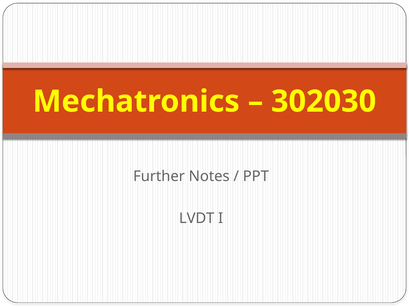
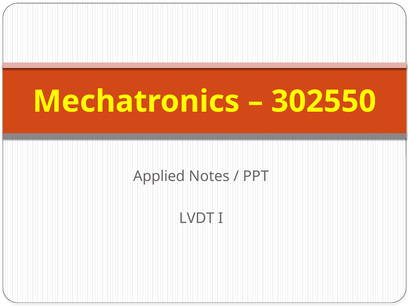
302030: 302030 -> 302550 (324, 101)
Further: Further -> Applied (159, 176)
